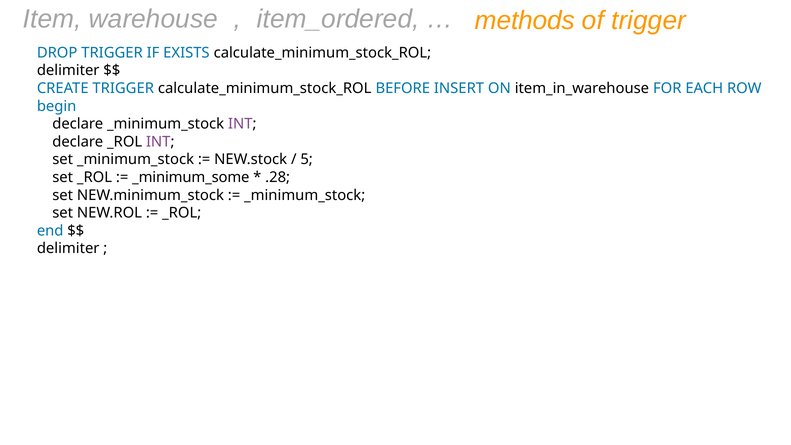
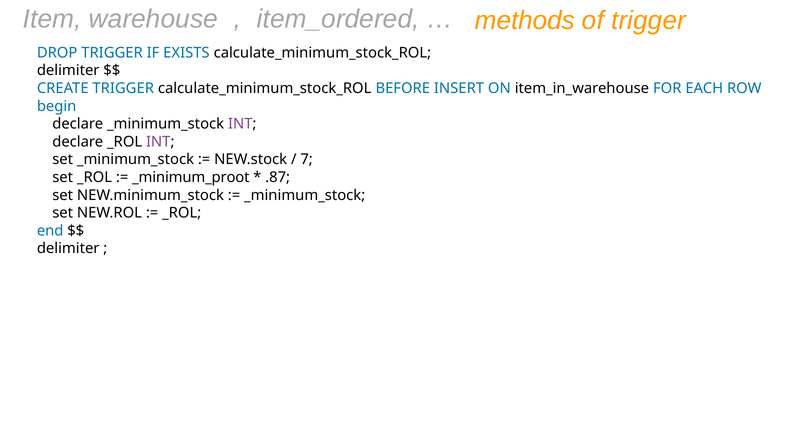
5: 5 -> 7 (307, 160)
_minimum_some: _minimum_some -> _minimum_proot (191, 177)
.28: .28 -> .87 (278, 177)
